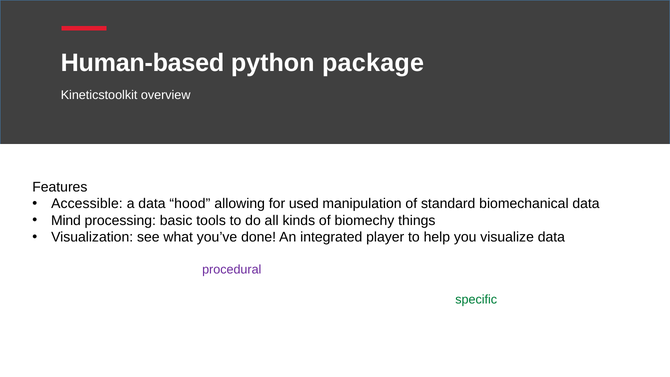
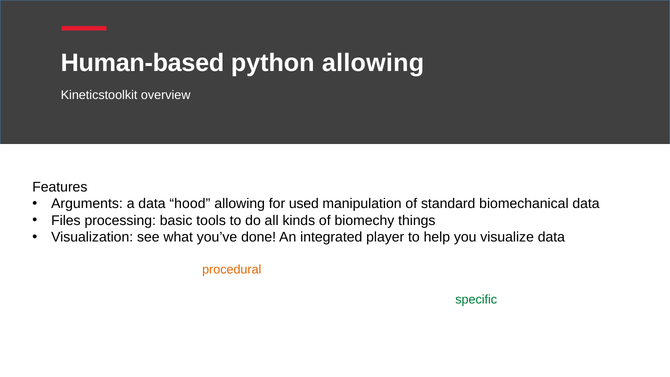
package: package -> allowing (373, 63)
Accessible: Accessible -> Arguments (87, 204)
Mind: Mind -> Files (66, 221)
procedural colour: purple -> orange (232, 269)
